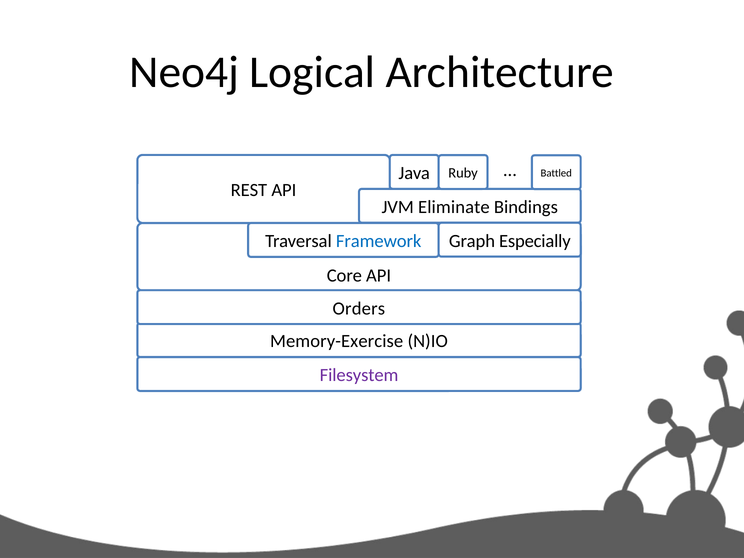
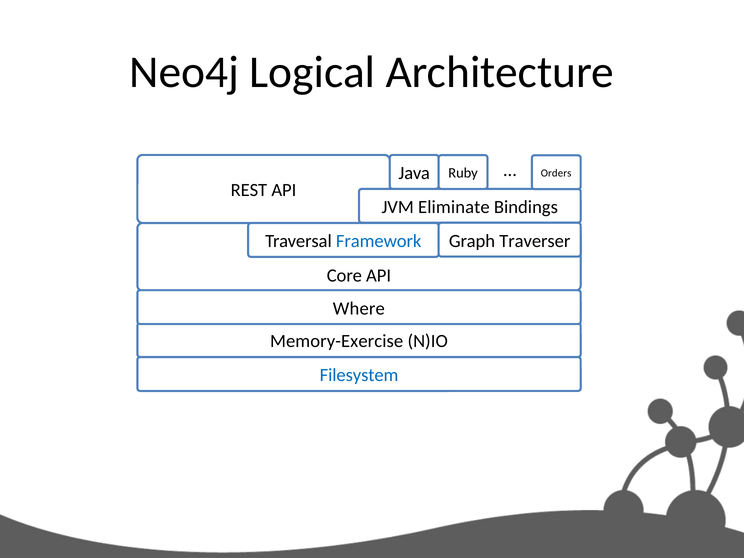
Battled: Battled -> Orders (556, 173)
Especially: Especially -> Traverser (535, 241)
Orders: Orders -> Where (359, 308)
Filesystem colour: purple -> blue (359, 375)
